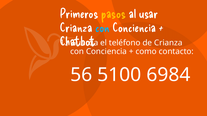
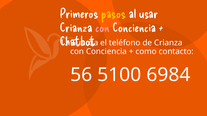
con colour: light blue -> pink (103, 28)
